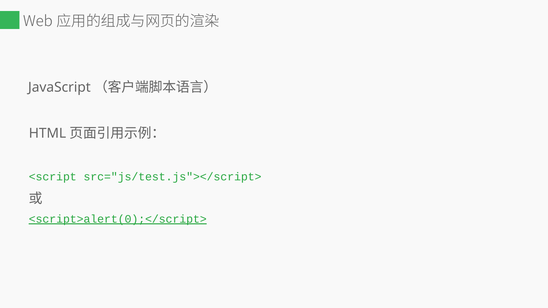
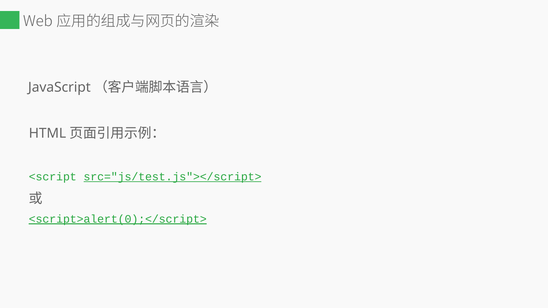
src="js/test.js"></script> underline: none -> present (173, 177)
